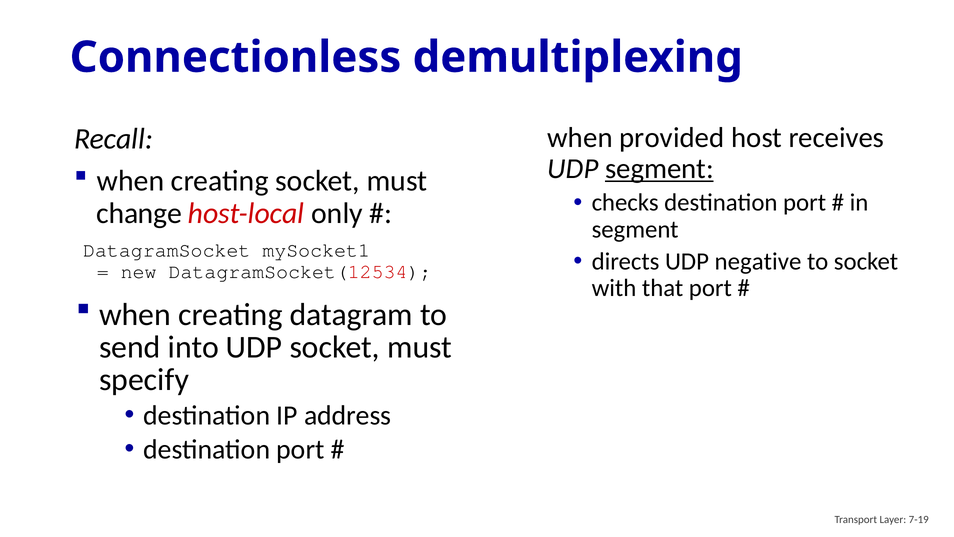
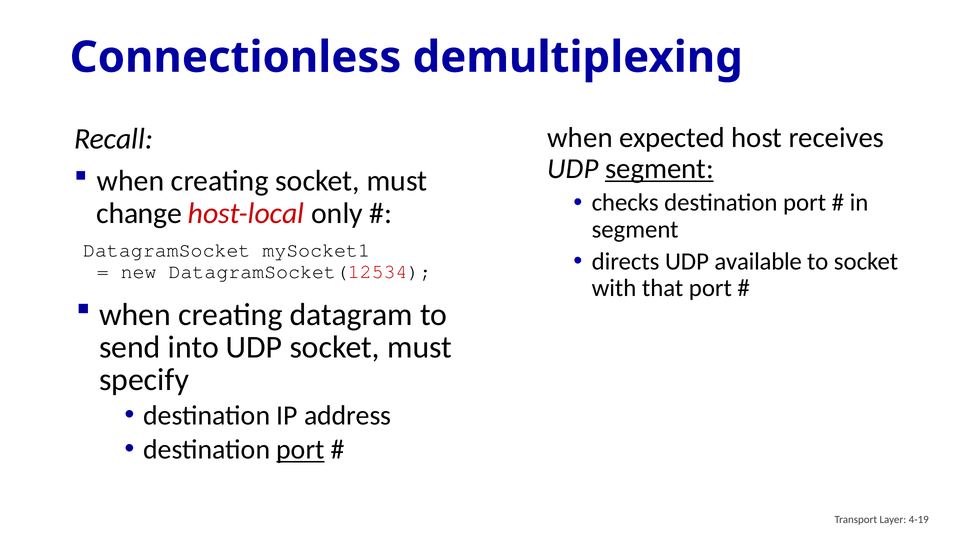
provided: provided -> expected (672, 137)
negative: negative -> available (758, 261)
port underline: none -> present (300, 449)
7-19: 7-19 -> 4-19 (919, 519)
